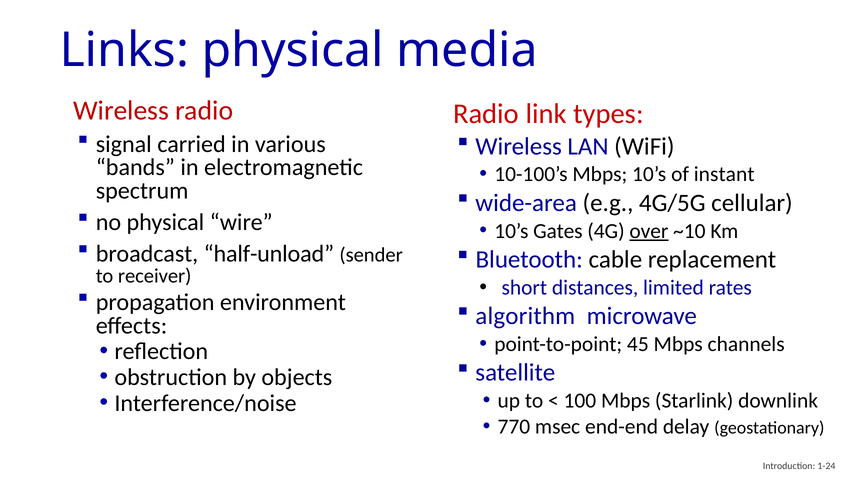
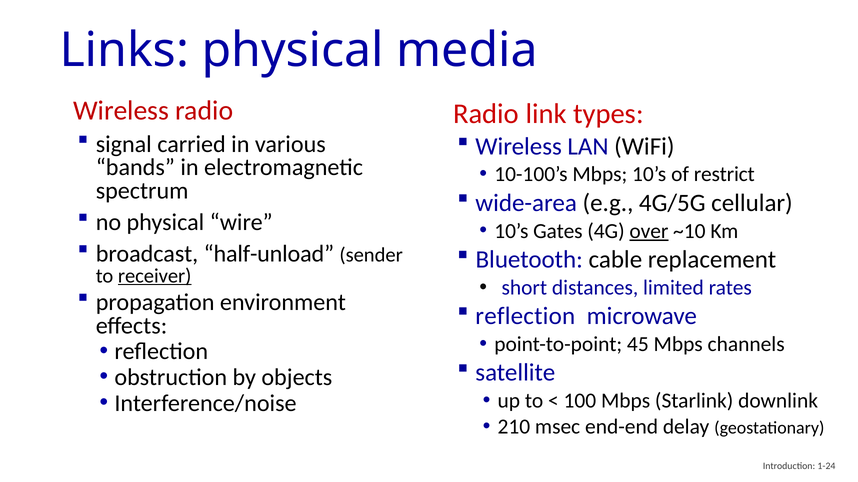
instant: instant -> restrict (724, 175)
receiver underline: none -> present (155, 276)
algorithm: algorithm -> reflection (525, 317)
770: 770 -> 210 (514, 427)
